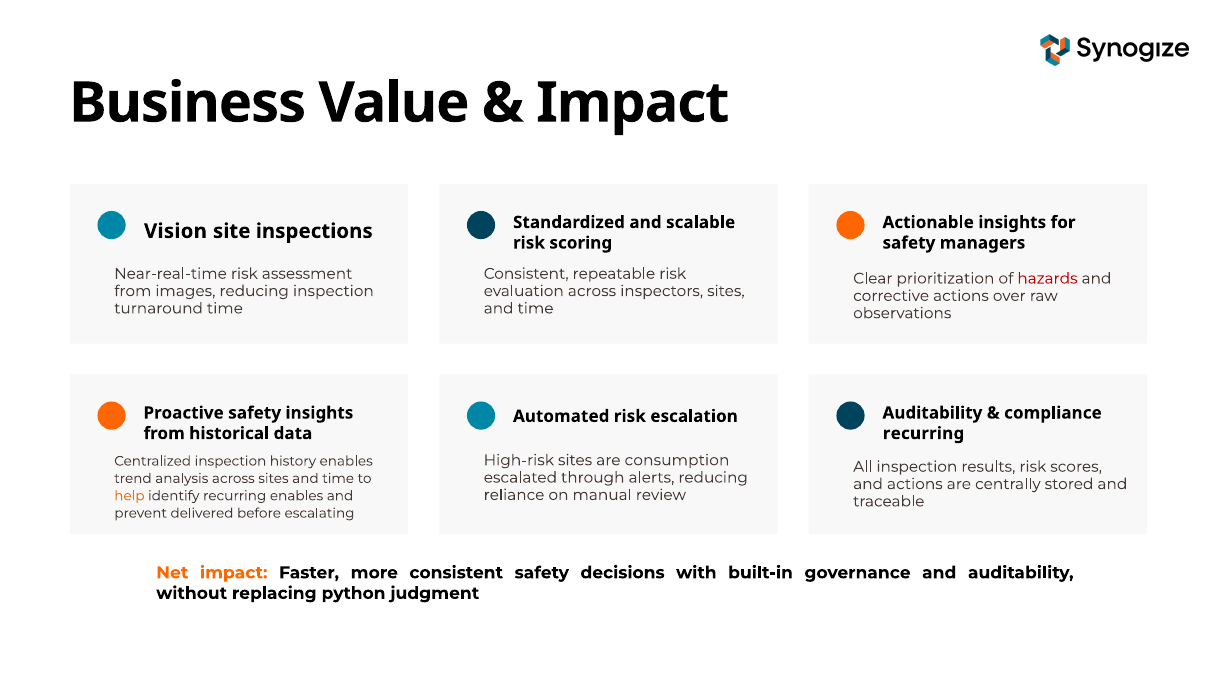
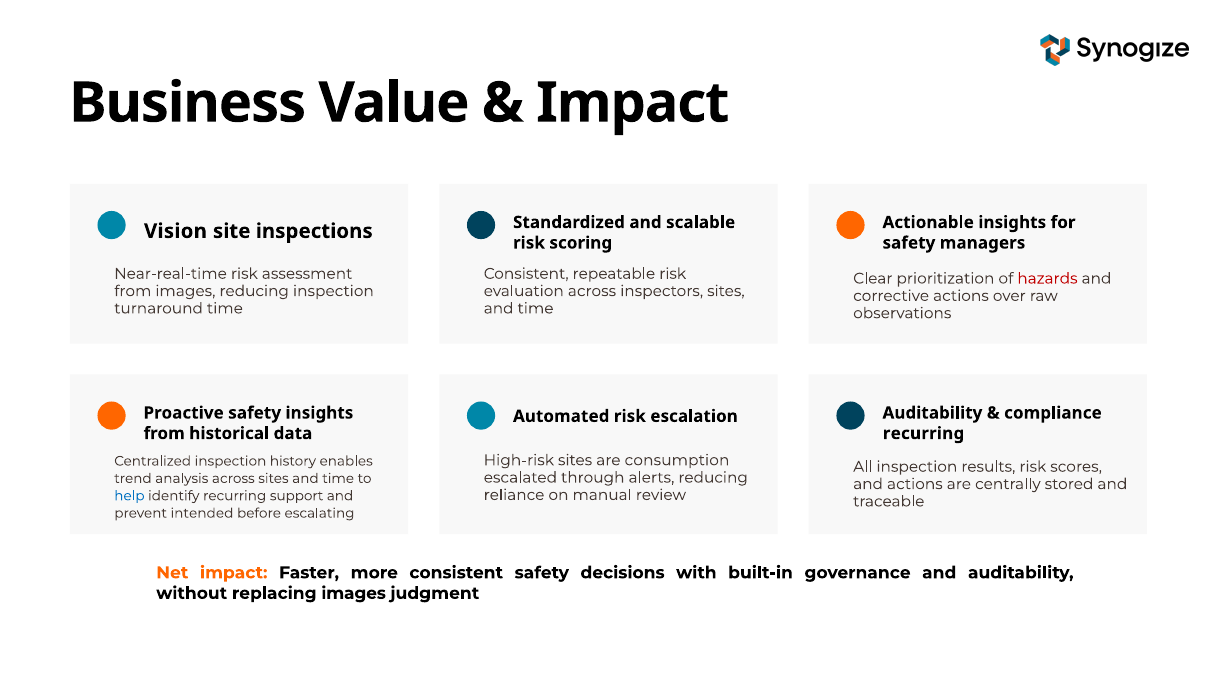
help colour: orange -> blue (129, 496)
recurring enables: enables -> support (297, 496)
delivered: delivered -> intended (202, 513)
replacing python: python -> images (354, 593)
